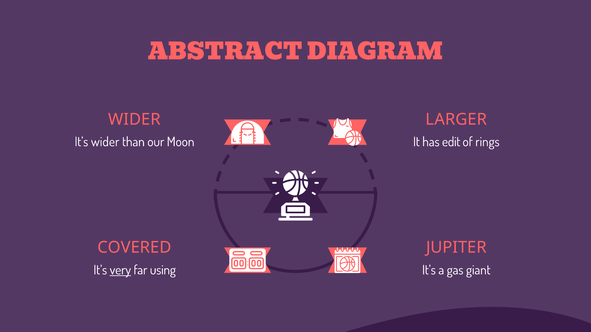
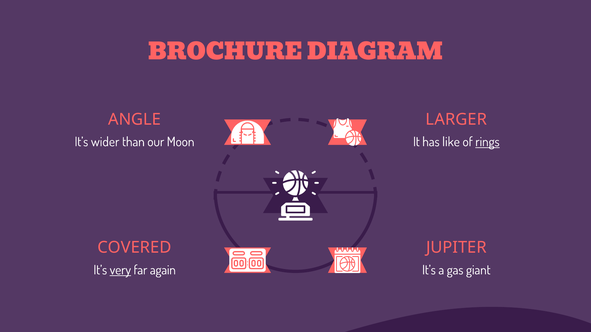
ABSTRACT: ABSTRACT -> BROCHURE (225, 52)
WIDER: WIDER -> ANGLE (135, 120)
edit: edit -> like (451, 142)
rings underline: none -> present (487, 142)
using: using -> again (163, 270)
